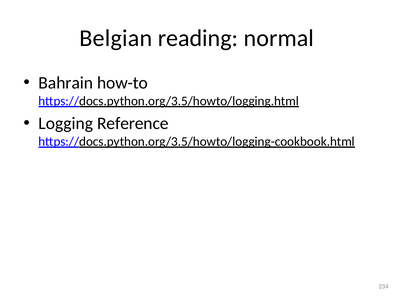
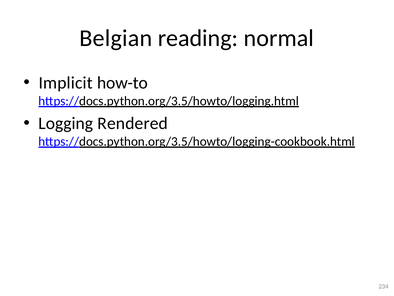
Bahrain: Bahrain -> Implicit (66, 83)
Reference: Reference -> Rendered (133, 123)
